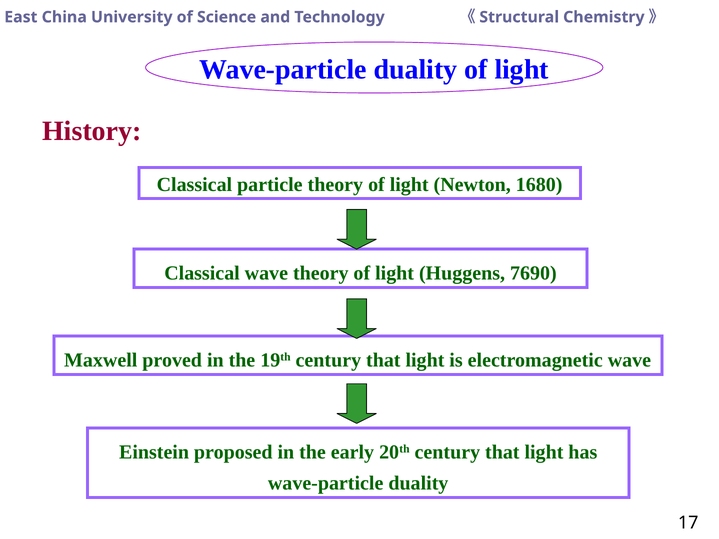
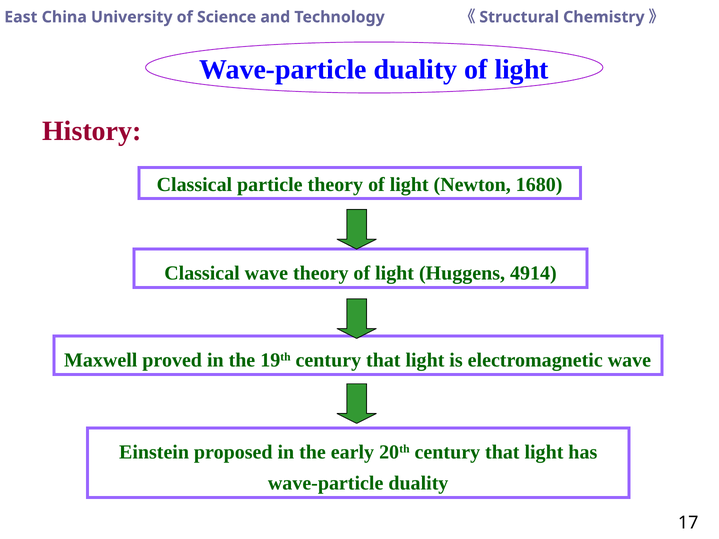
7690: 7690 -> 4914 (533, 273)
